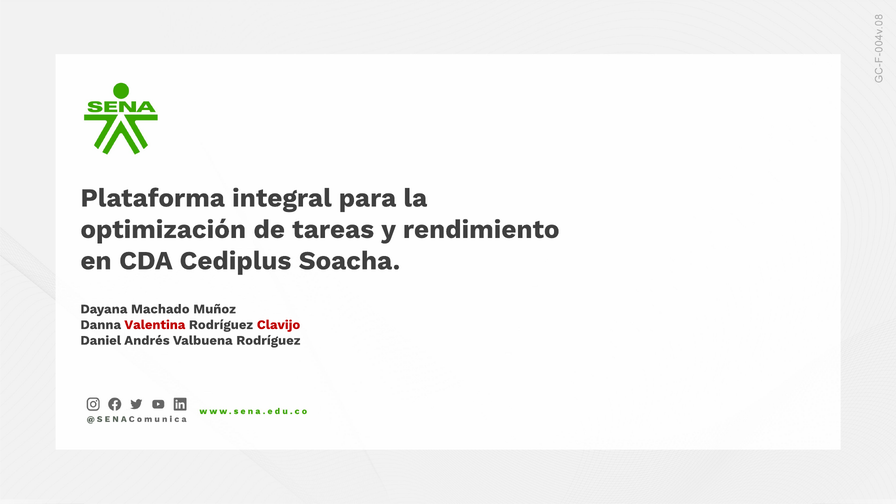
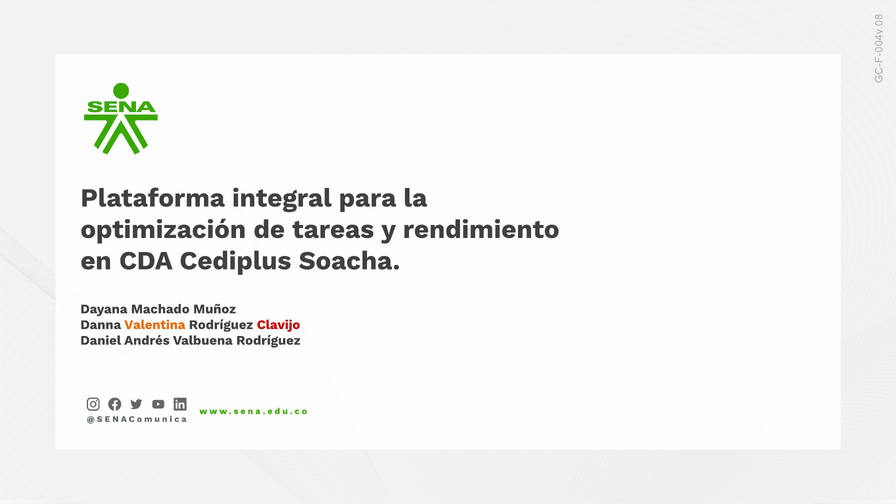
Valentina colour: red -> orange (155, 325)
